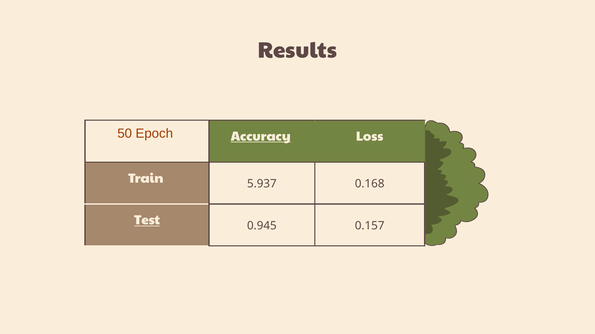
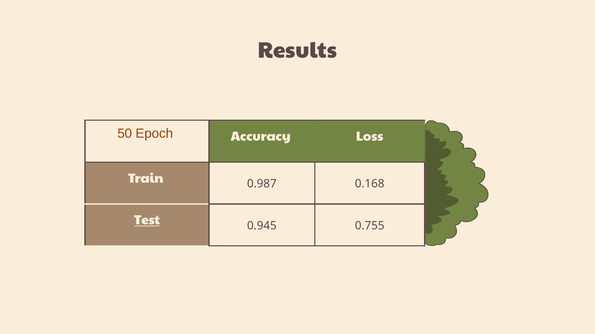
Accuracy underline: present -> none (261, 137)
5.937: 5.937 -> 0.987 (262, 184)
0.157: 0.157 -> 0.755 (370, 226)
